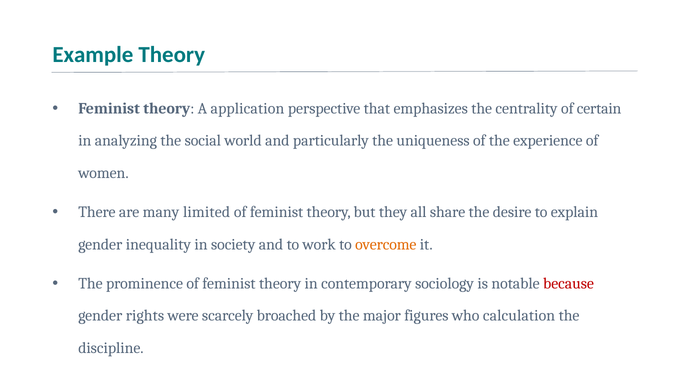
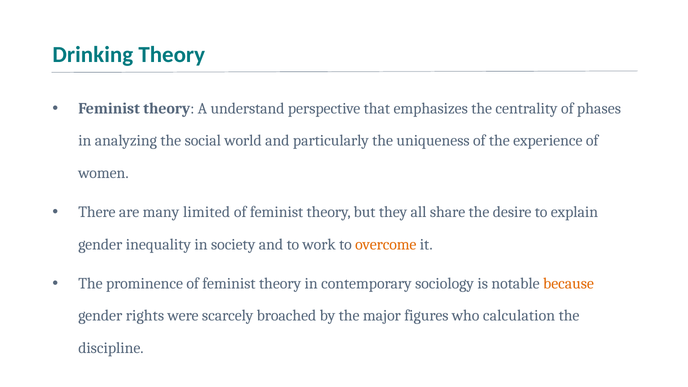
Example: Example -> Drinking (93, 55)
application: application -> understand (248, 109)
certain: certain -> phases (599, 109)
because colour: red -> orange (568, 284)
